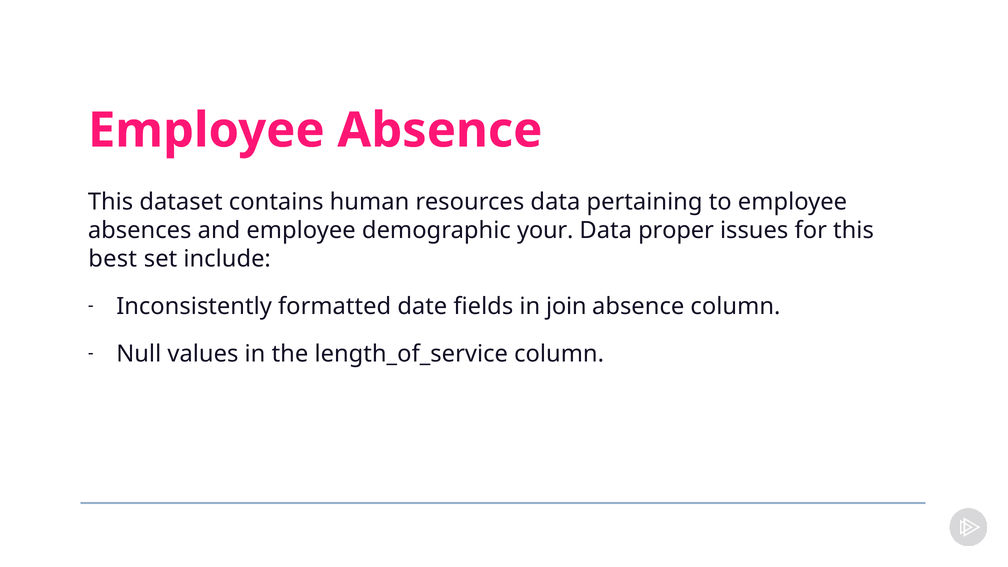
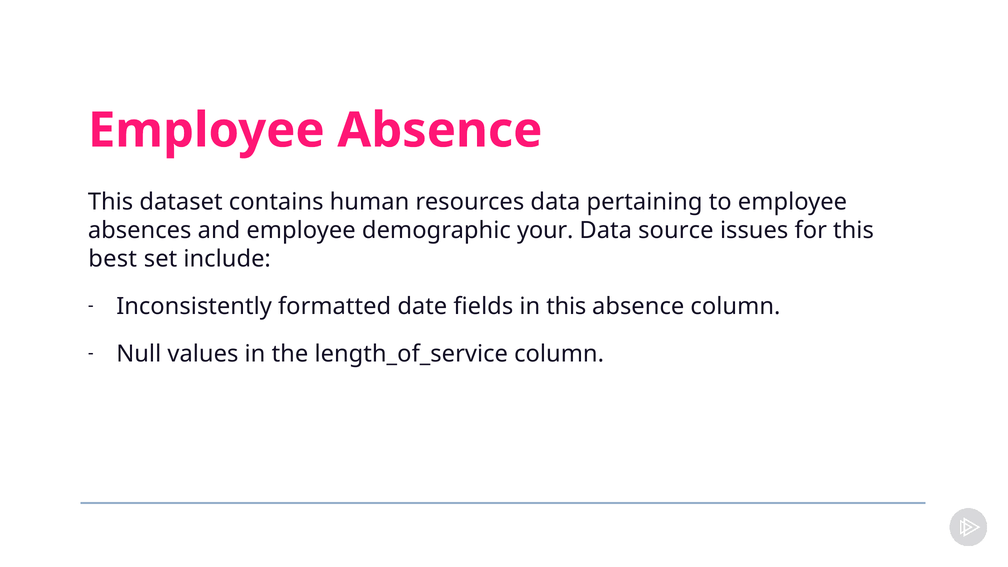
proper: proper -> source (676, 230)
in join: join -> this (566, 306)
